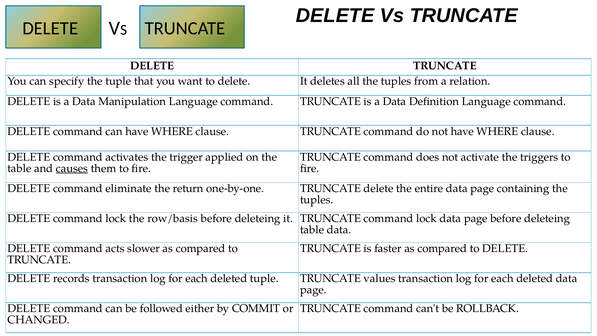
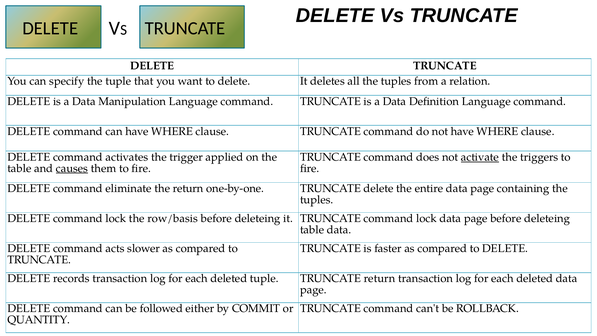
activate underline: none -> present (480, 157)
TRUNCATE values: values -> return (380, 278)
CHANGED: CHANGED -> QUANTITY (39, 320)
